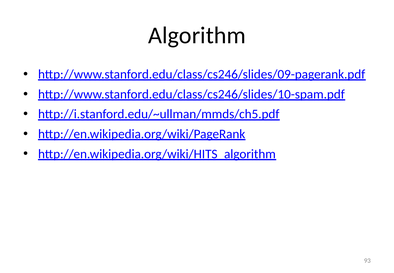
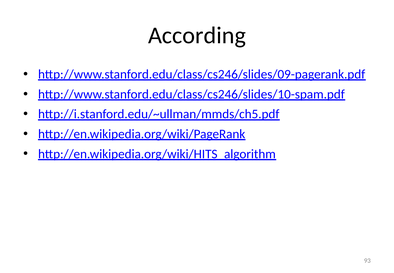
Algorithm: Algorithm -> According (197, 35)
